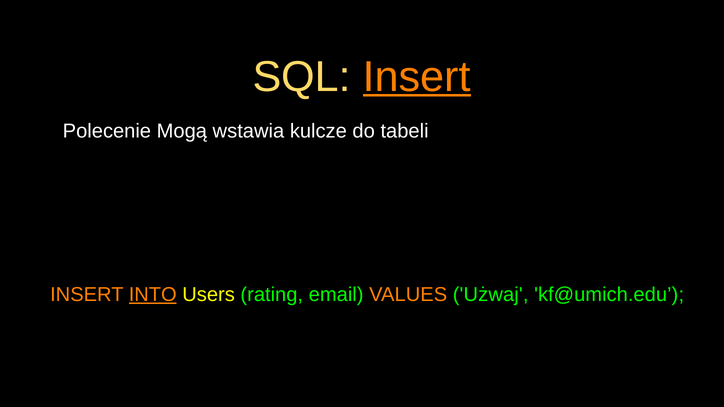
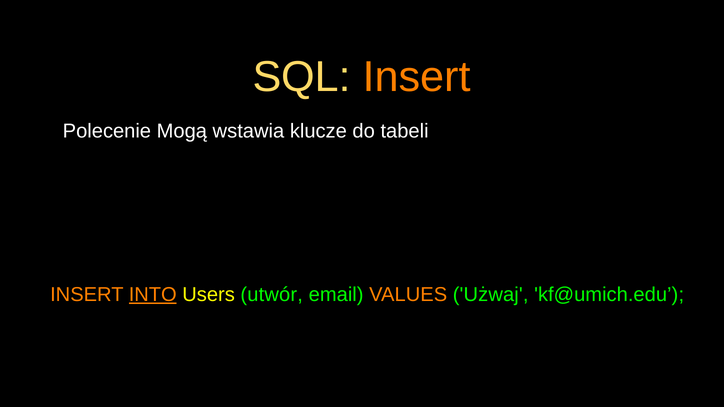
Insert underline: present -> none (417, 77)
kulcze: kulcze -> klucze (318, 131)
rating: rating -> utwór (272, 295)
